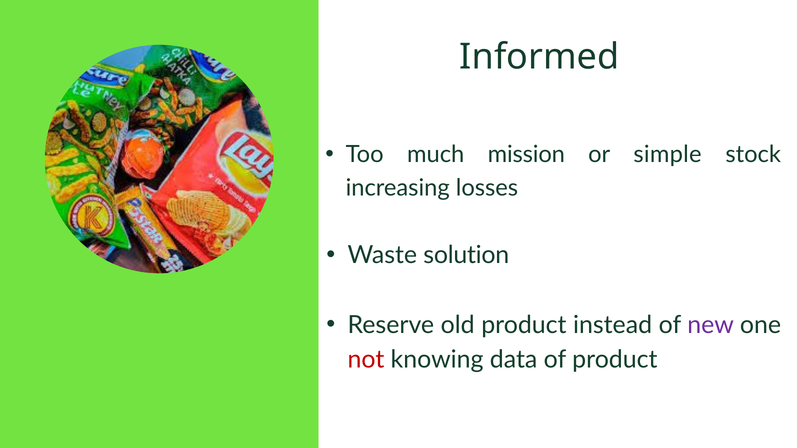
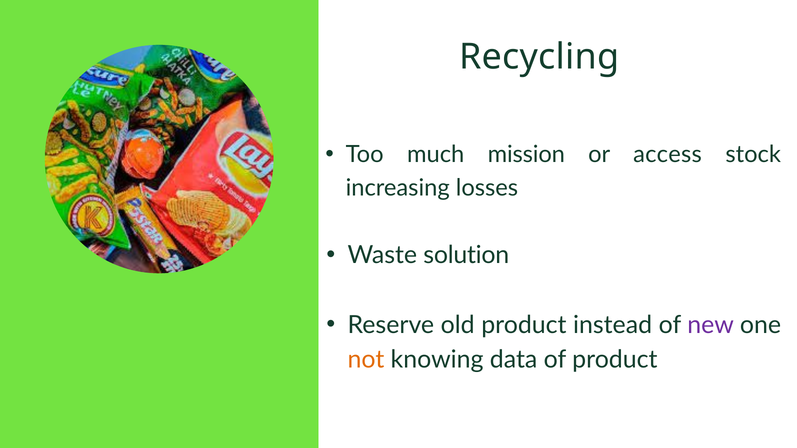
Informed: Informed -> Recycling (539, 57)
simple: simple -> access (668, 155)
not colour: red -> orange (366, 360)
